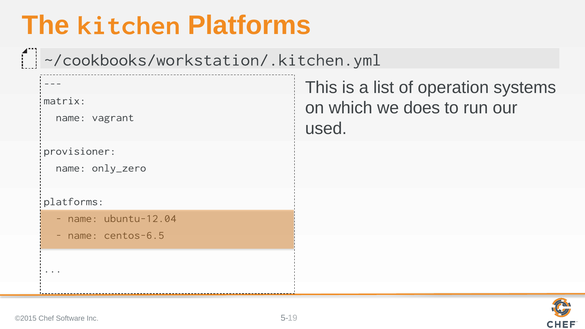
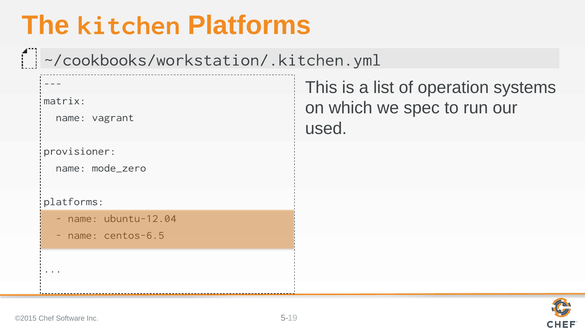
does: does -> spec (422, 108)
only_zero: only_zero -> mode_zero (119, 168)
